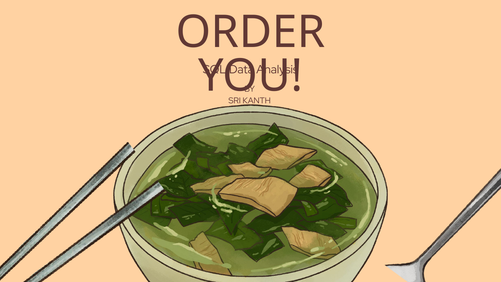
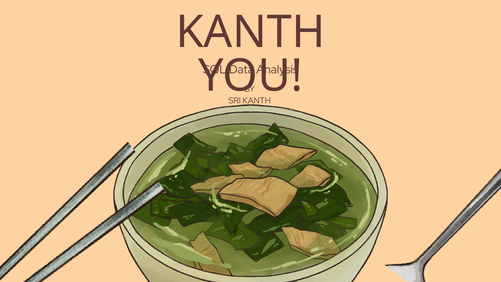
ORDER: ORDER -> KANTH (250, 32)
